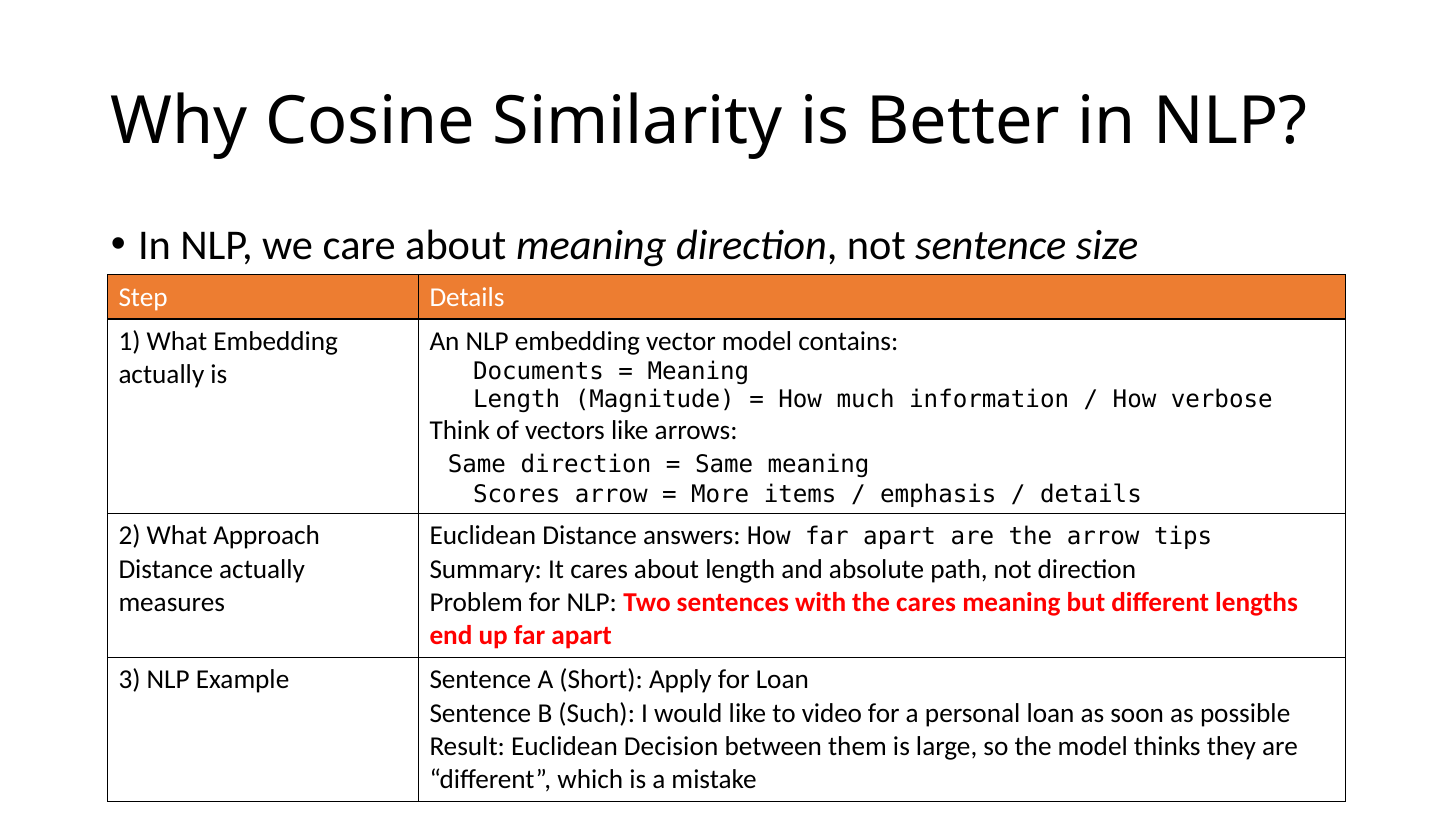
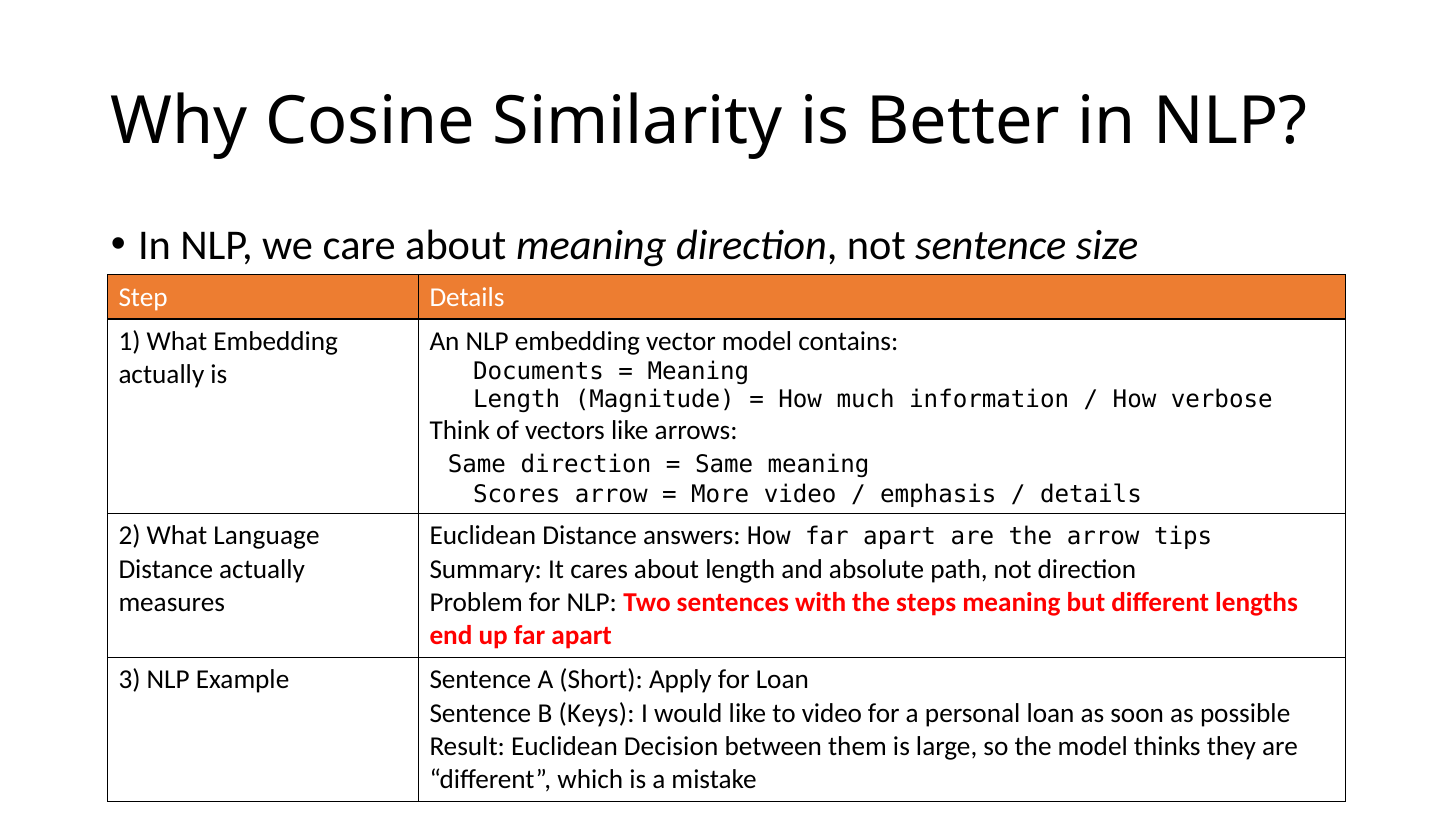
More items: items -> video (800, 495)
Approach: Approach -> Language (267, 536)
the cares: cares -> steps (926, 603)
Such: Such -> Keys (597, 713)
